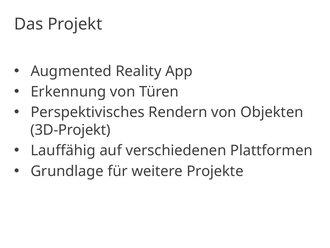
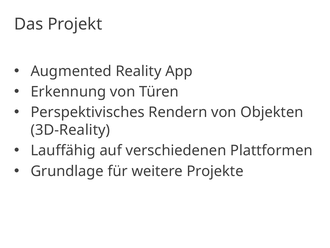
3D-Projekt: 3D-Projekt -> 3D-Reality (70, 130)
